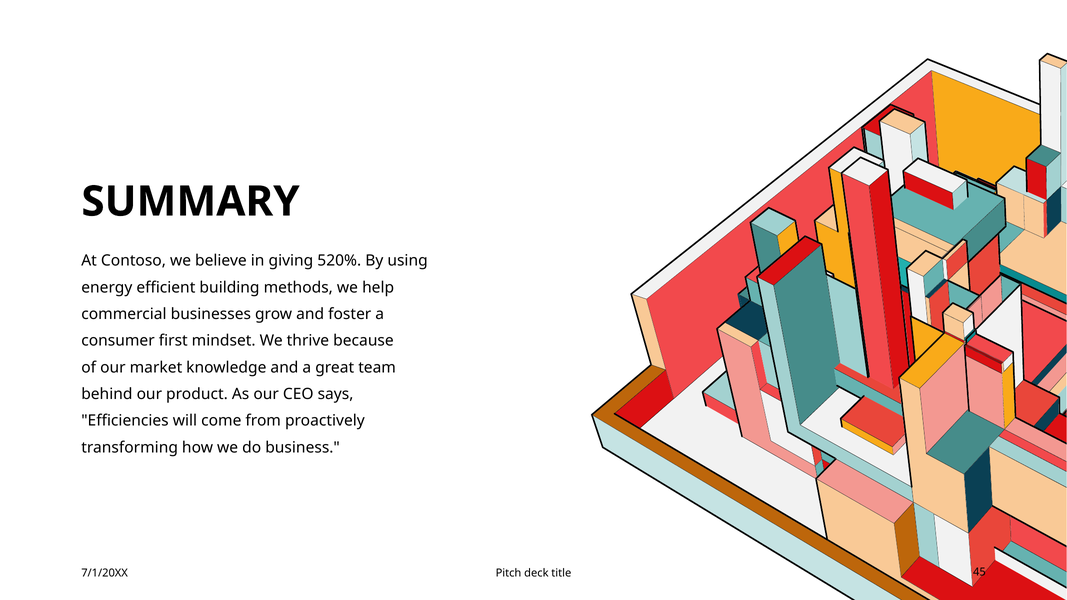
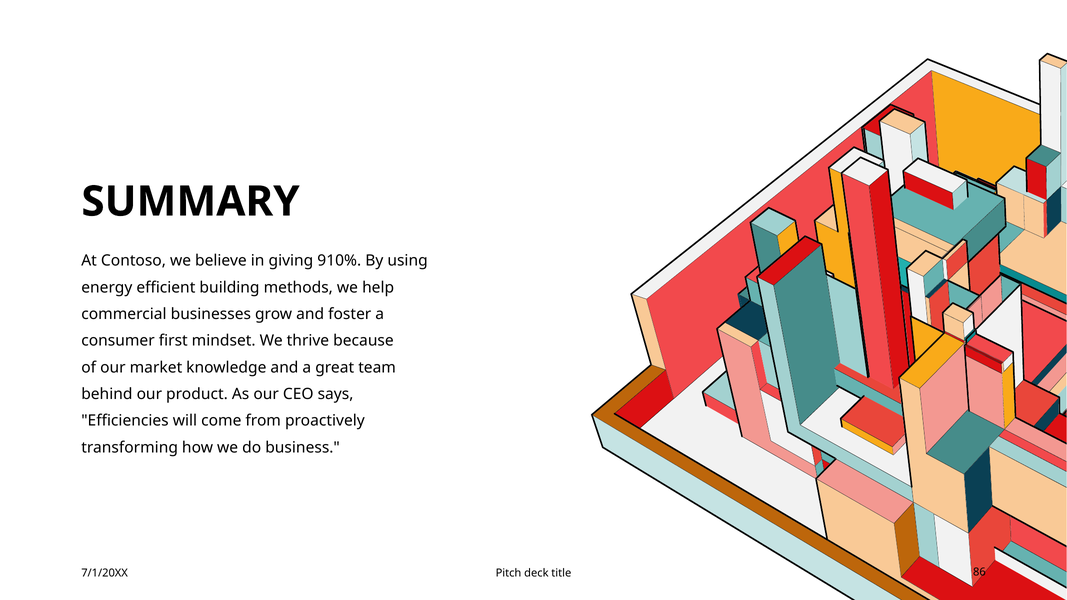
520%: 520% -> 910% (339, 261)
45: 45 -> 86 (979, 572)
